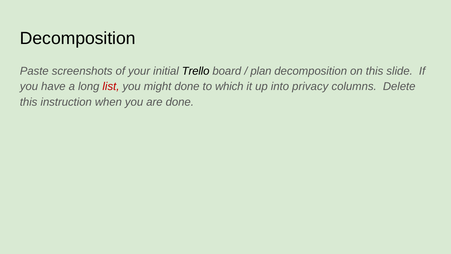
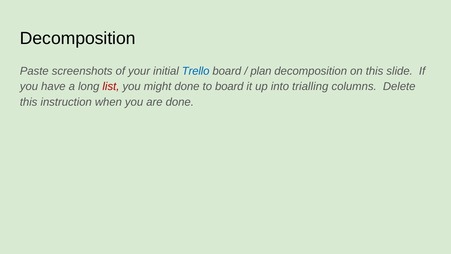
Trello colour: black -> blue (196, 71)
to which: which -> board (229, 86)
privacy: privacy -> trialling (310, 86)
